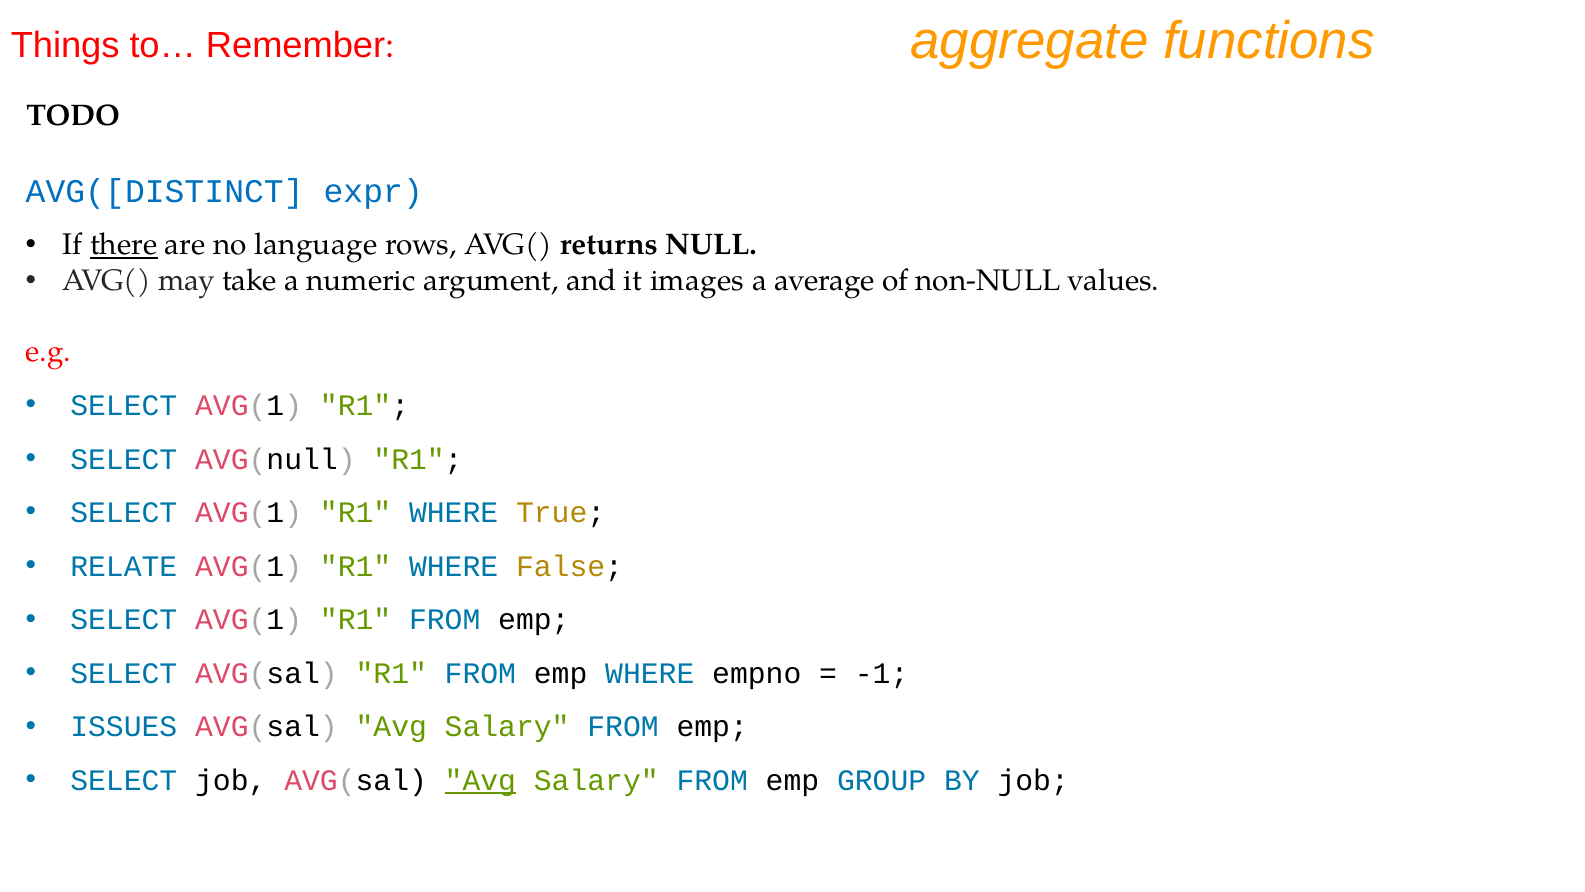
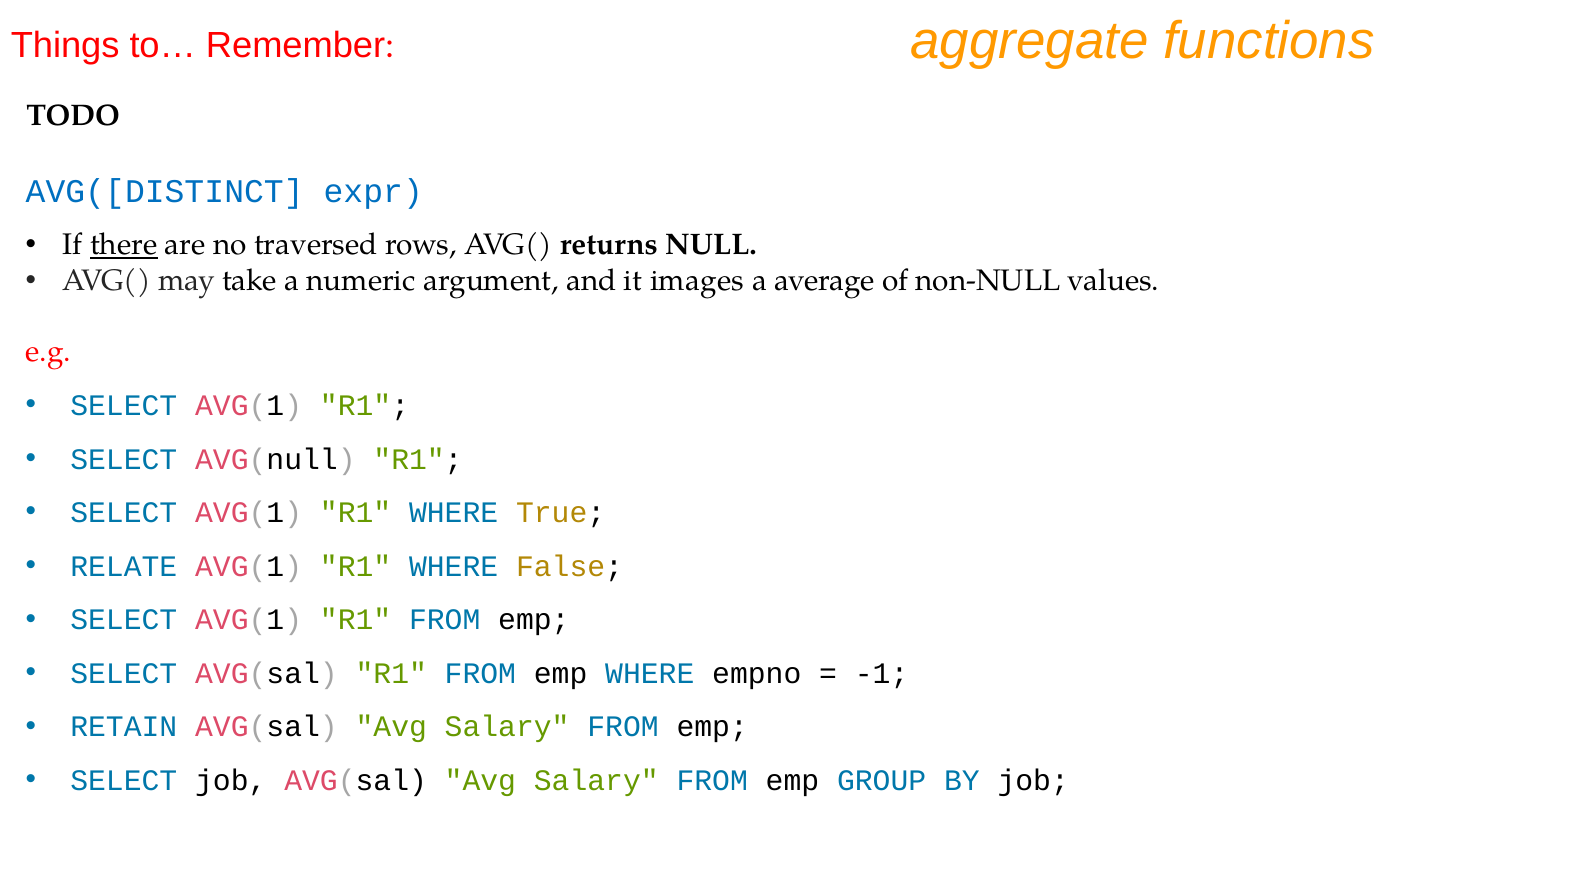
language: language -> traversed (316, 245)
ISSUES: ISSUES -> RETAIN (124, 726)
Avg underline: present -> none (480, 780)
